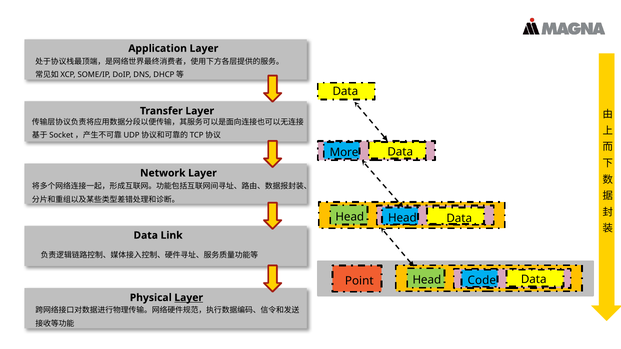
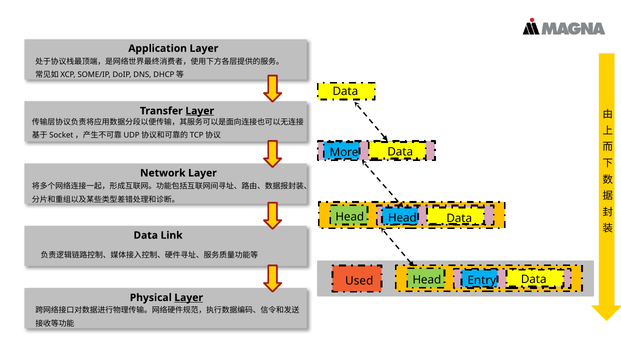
Layer underline: none -> present (200, 111)
Code: Code -> Entry (482, 280)
Point: Point -> Used (359, 281)
